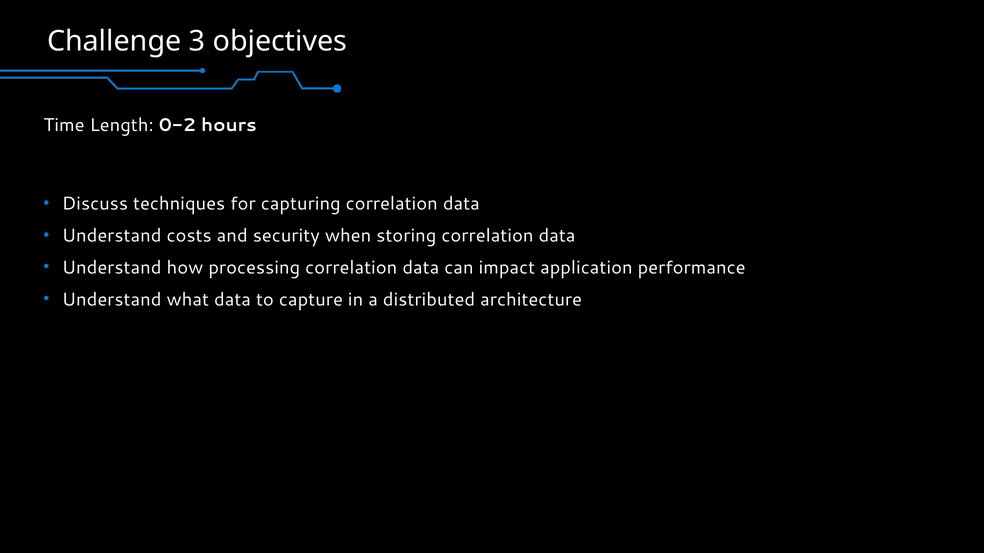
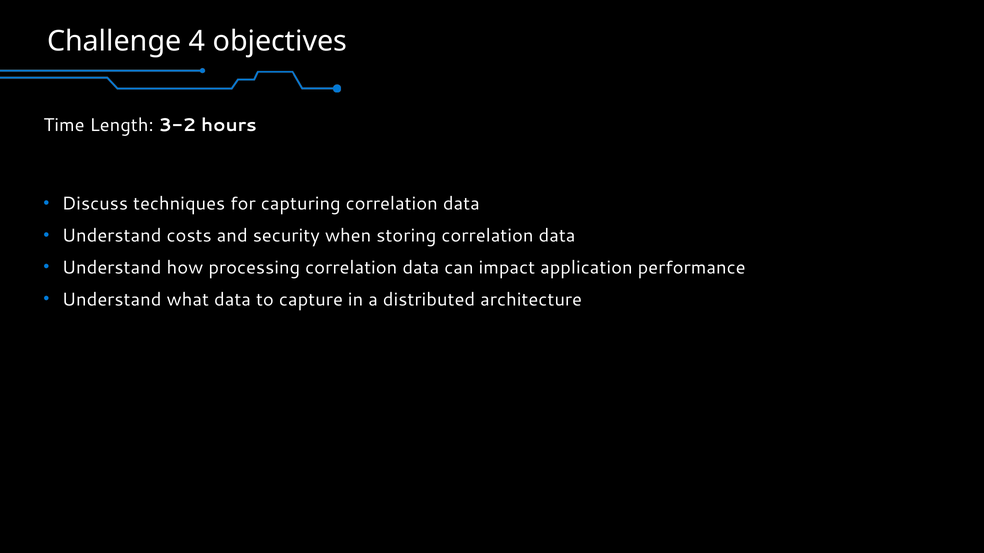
3: 3 -> 4 (197, 41)
0-2: 0-2 -> 3-2 (177, 125)
